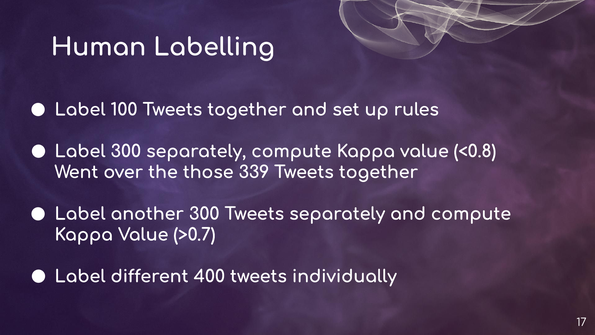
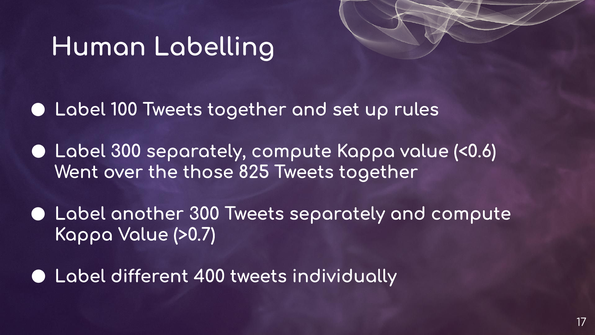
<0.8: <0.8 -> <0.6 (475, 151)
339: 339 -> 825 (254, 172)
